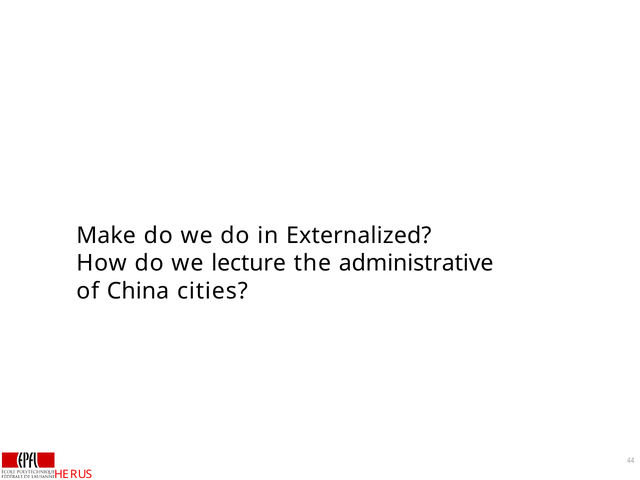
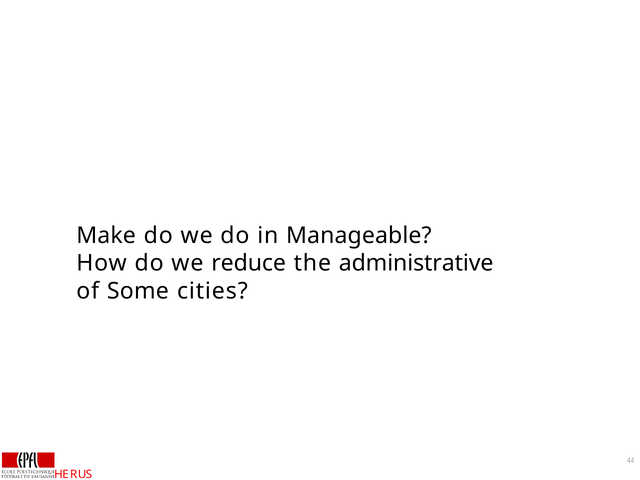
Externalized: Externalized -> Manageable (359, 236)
lecture: lecture -> reduce (249, 263)
China: China -> Some (138, 291)
